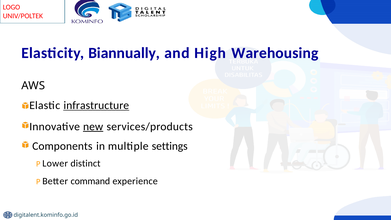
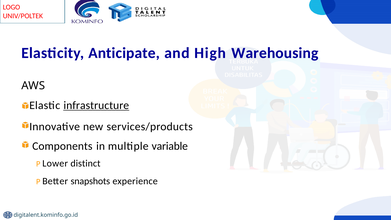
Biannually: Biannually -> Anticipate (124, 53)
new underline: present -> none (93, 126)
settings: settings -> variable (170, 146)
command: command -> snapshots (90, 181)
